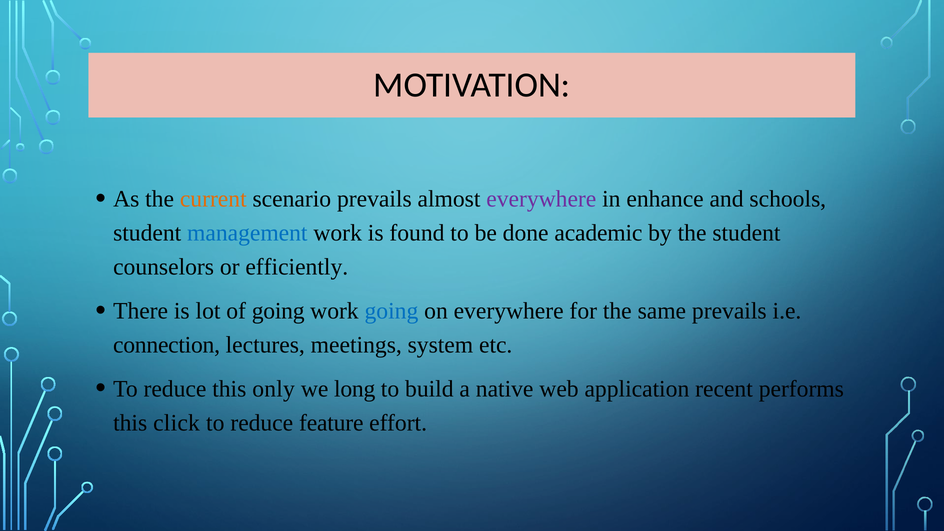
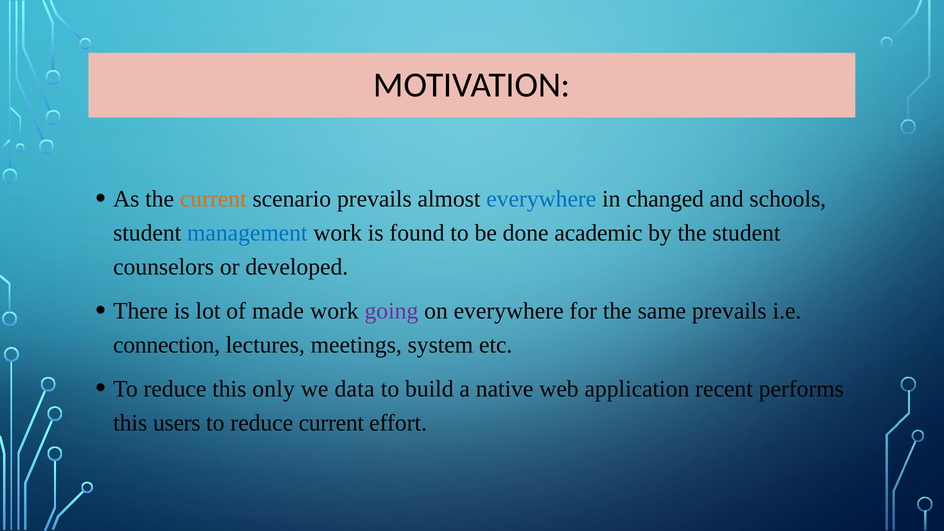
everywhere colour: purple -> blue (541, 199)
enhance: enhance -> changed (665, 199)
efficiently: efficiently -> developed (297, 267)
of going: going -> made (278, 311)
going colour: blue -> purple (391, 311)
long: long -> data (355, 389)
click: click -> users (177, 423)
reduce feature: feature -> current (331, 423)
